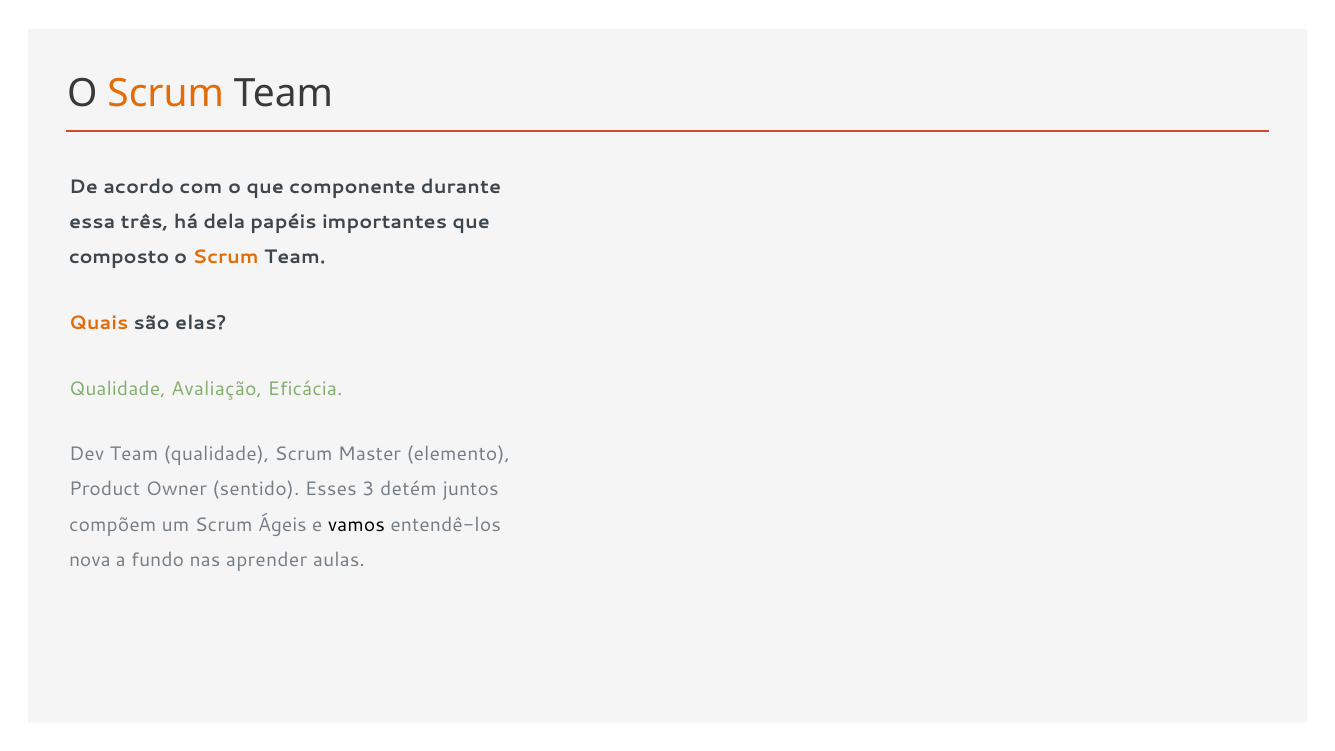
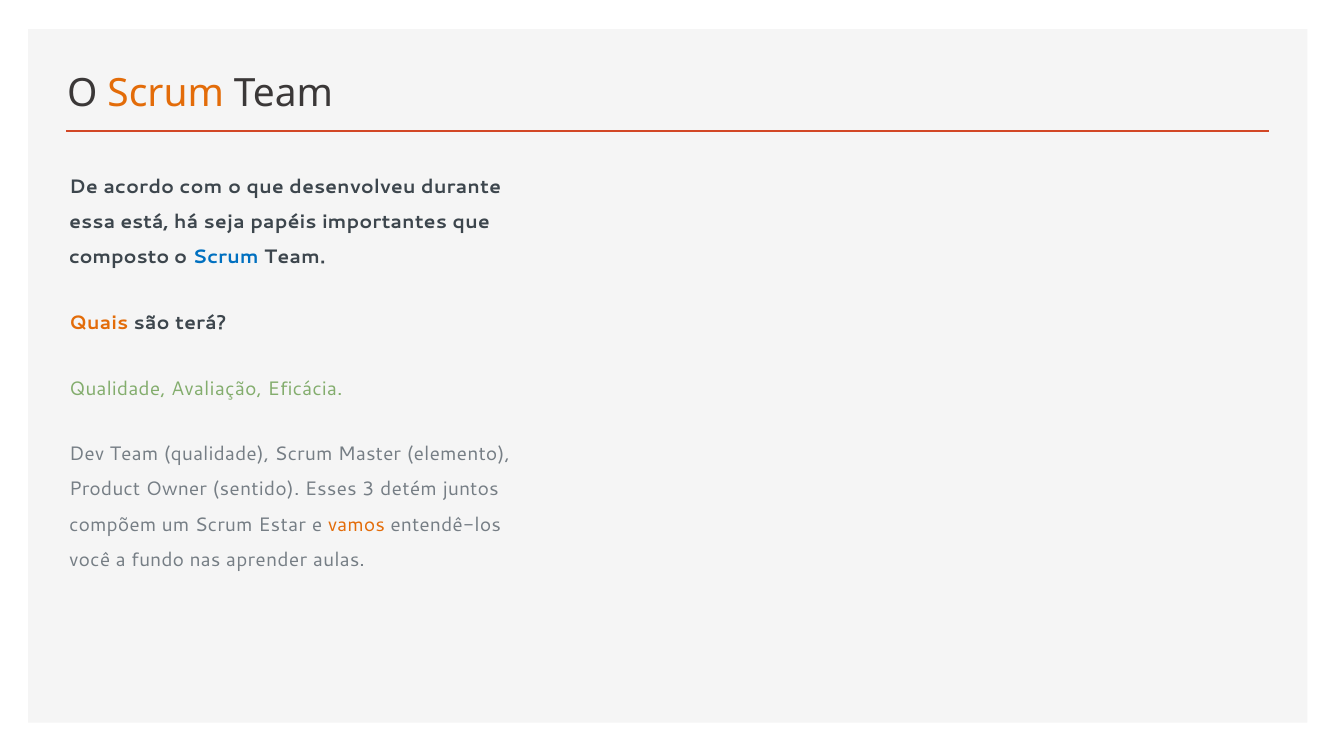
componente: componente -> desenvolveu (352, 187)
três: três -> está (145, 222)
dela: dela -> seja (224, 222)
Scrum colour: orange -> blue (226, 257)
elas: elas -> terá (201, 323)
Ágeis: Ágeis -> Estar (282, 525)
vamos colour: black -> orange (356, 525)
nova: nova -> você (90, 560)
